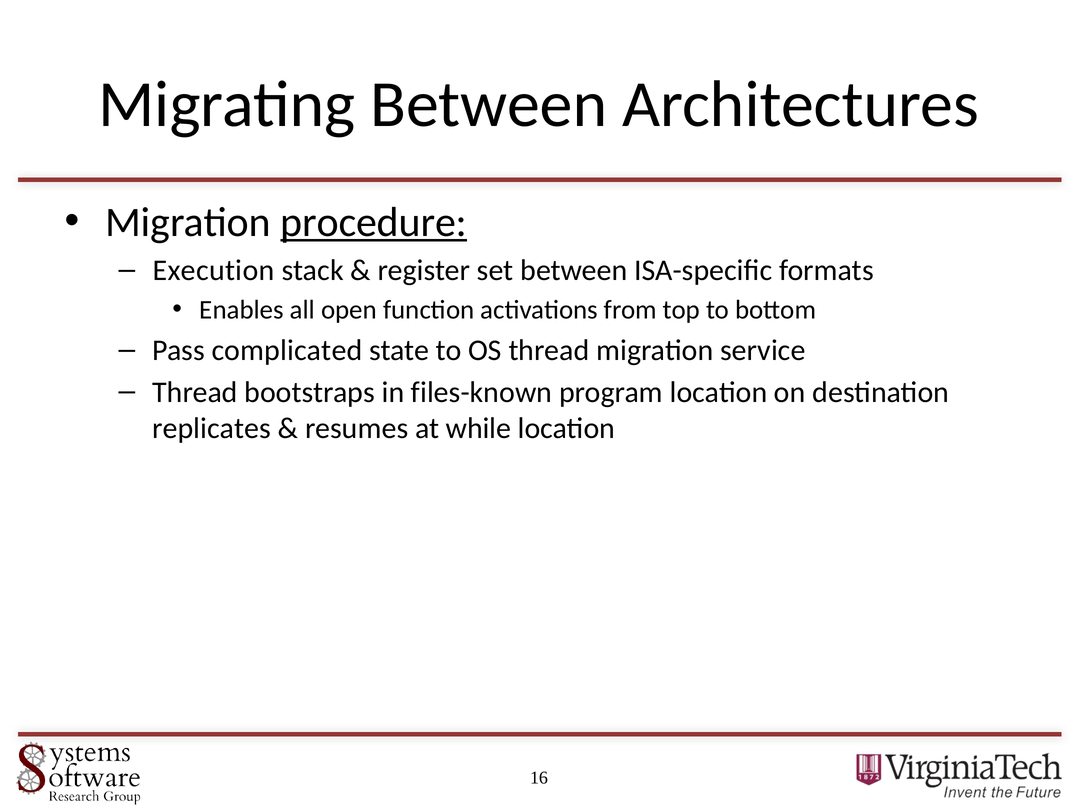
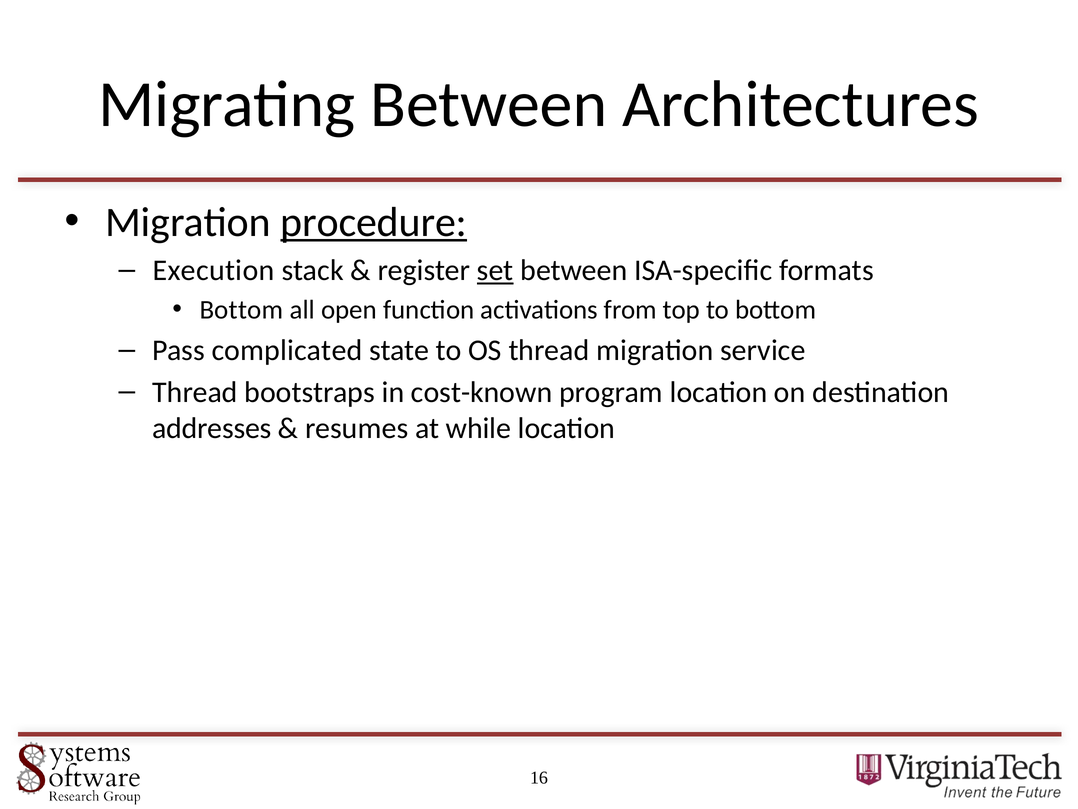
set underline: none -> present (495, 270)
Enables: Enables -> Bottom (241, 310)
files-known: files-known -> cost-known (482, 392)
replicates: replicates -> addresses (212, 428)
